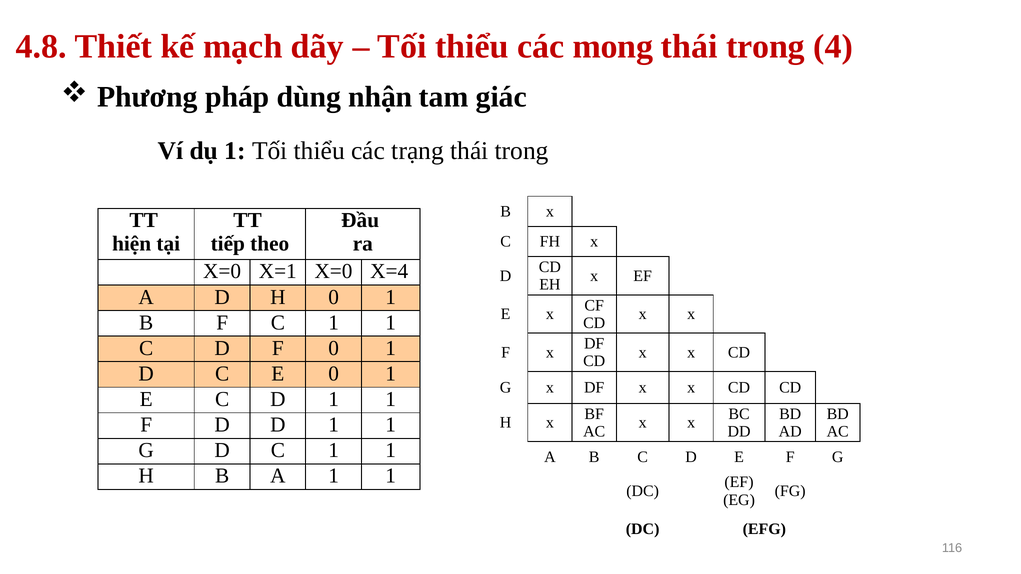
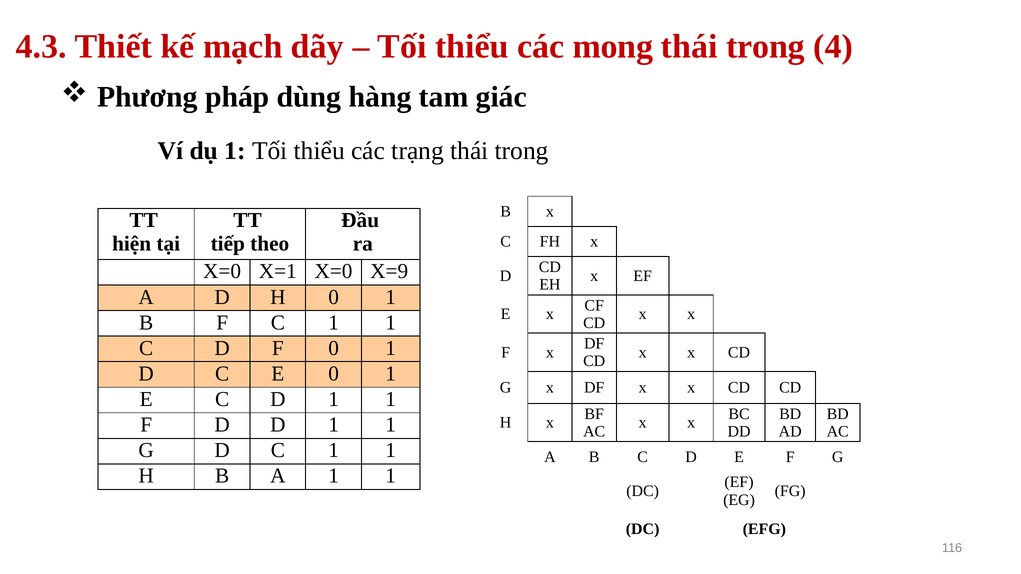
4.8: 4.8 -> 4.3 (41, 47)
nhận: nhận -> hàng (380, 97)
X=4: X=4 -> X=9 (389, 272)
